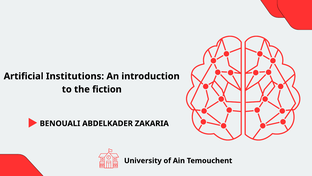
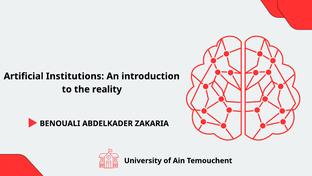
fiction: fiction -> reality (107, 89)
